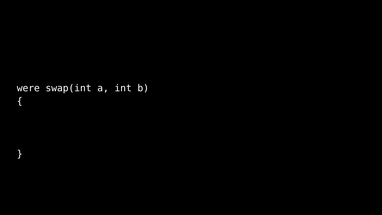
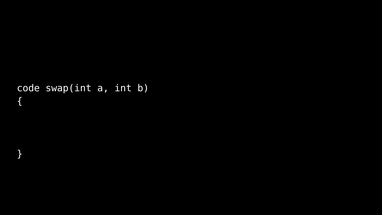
were: were -> code (28, 88)
